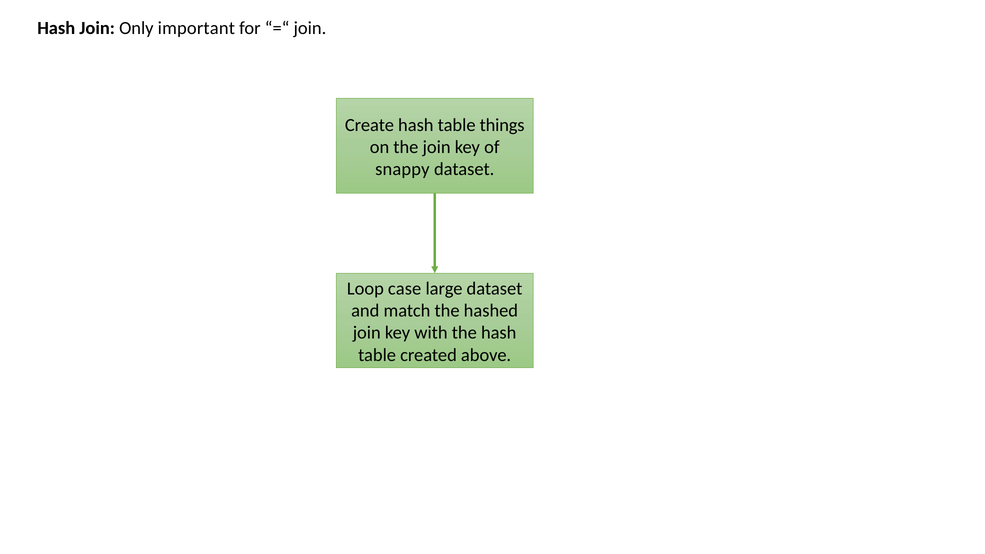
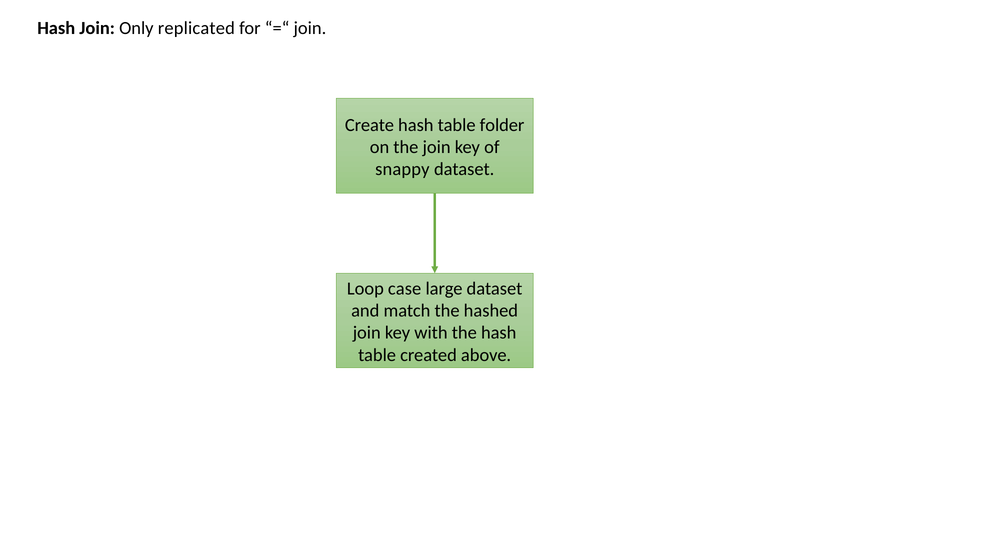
important: important -> replicated (196, 28)
things: things -> folder (502, 125)
